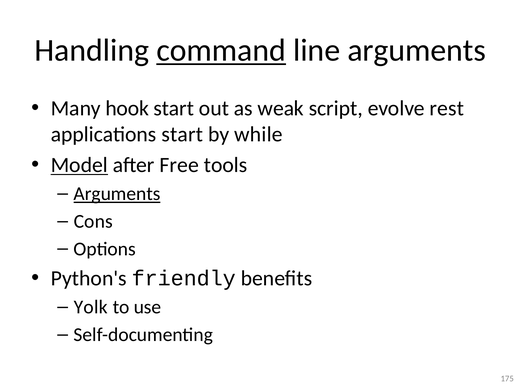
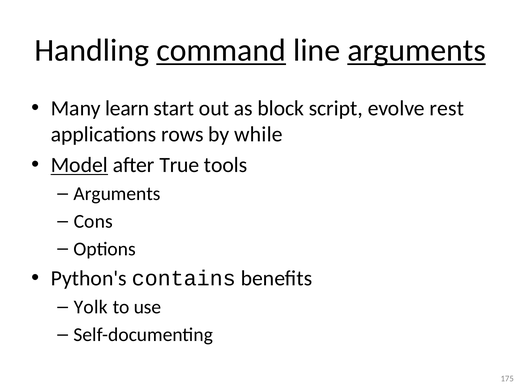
arguments underline: none -> present (417, 50)
hook: hook -> learn (127, 108)
weak: weak -> block (281, 108)
applications start: start -> rows (182, 134)
Free: Free -> True (179, 165)
Arguments underline: present -> none (117, 194)
friendly: friendly -> contains (184, 278)
